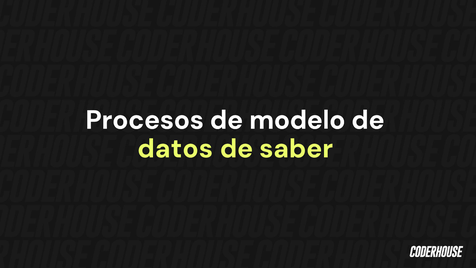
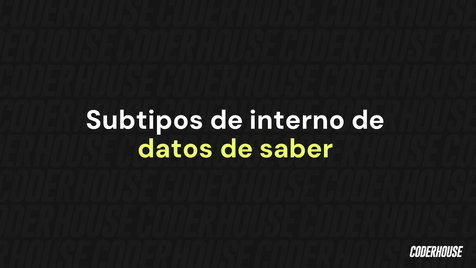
Procesos: Procesos -> Subtipos (144, 120)
modelo: modelo -> interno (297, 120)
